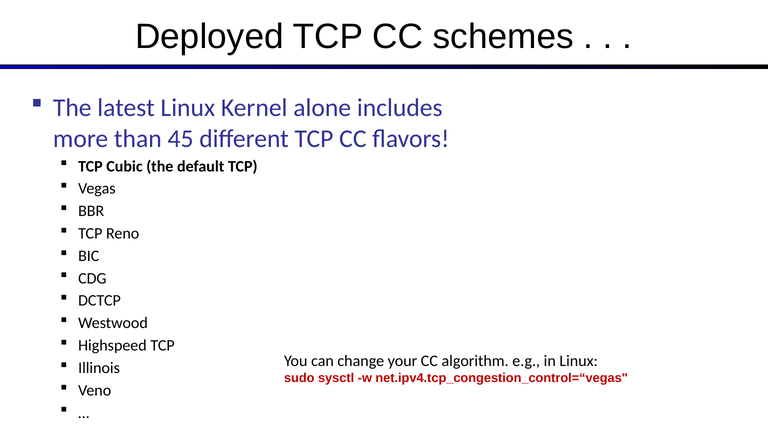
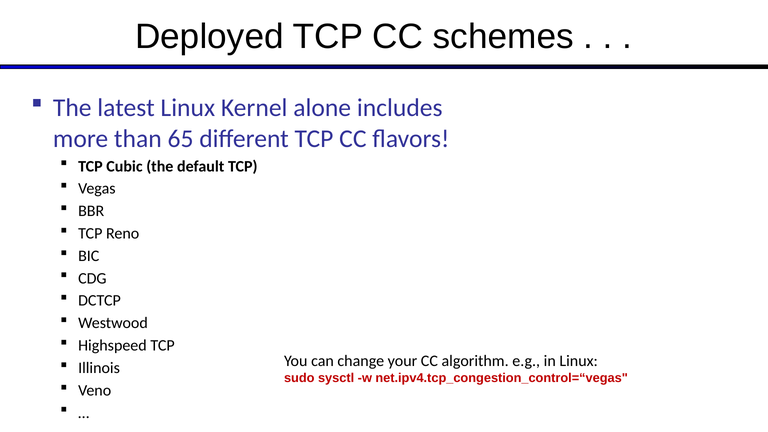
45: 45 -> 65 (181, 139)
